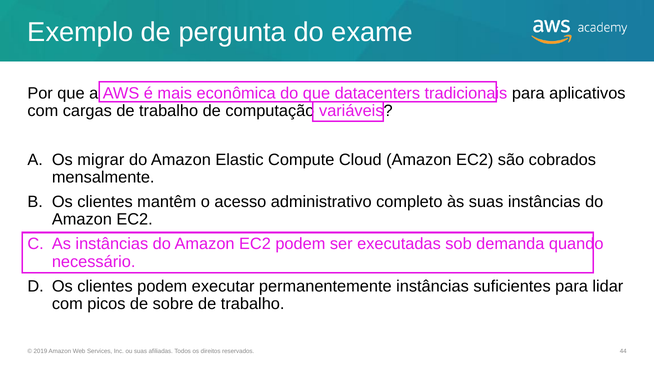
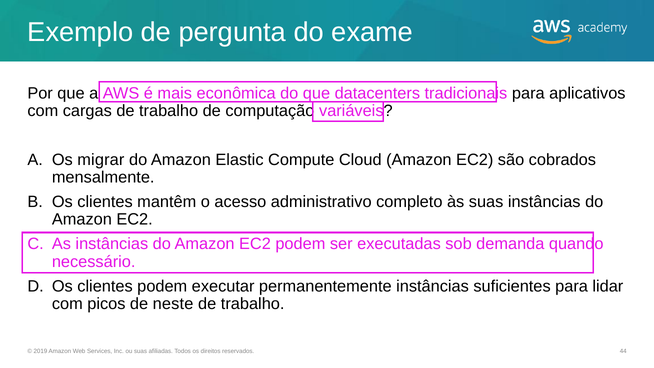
sobre: sobre -> neste (173, 304)
